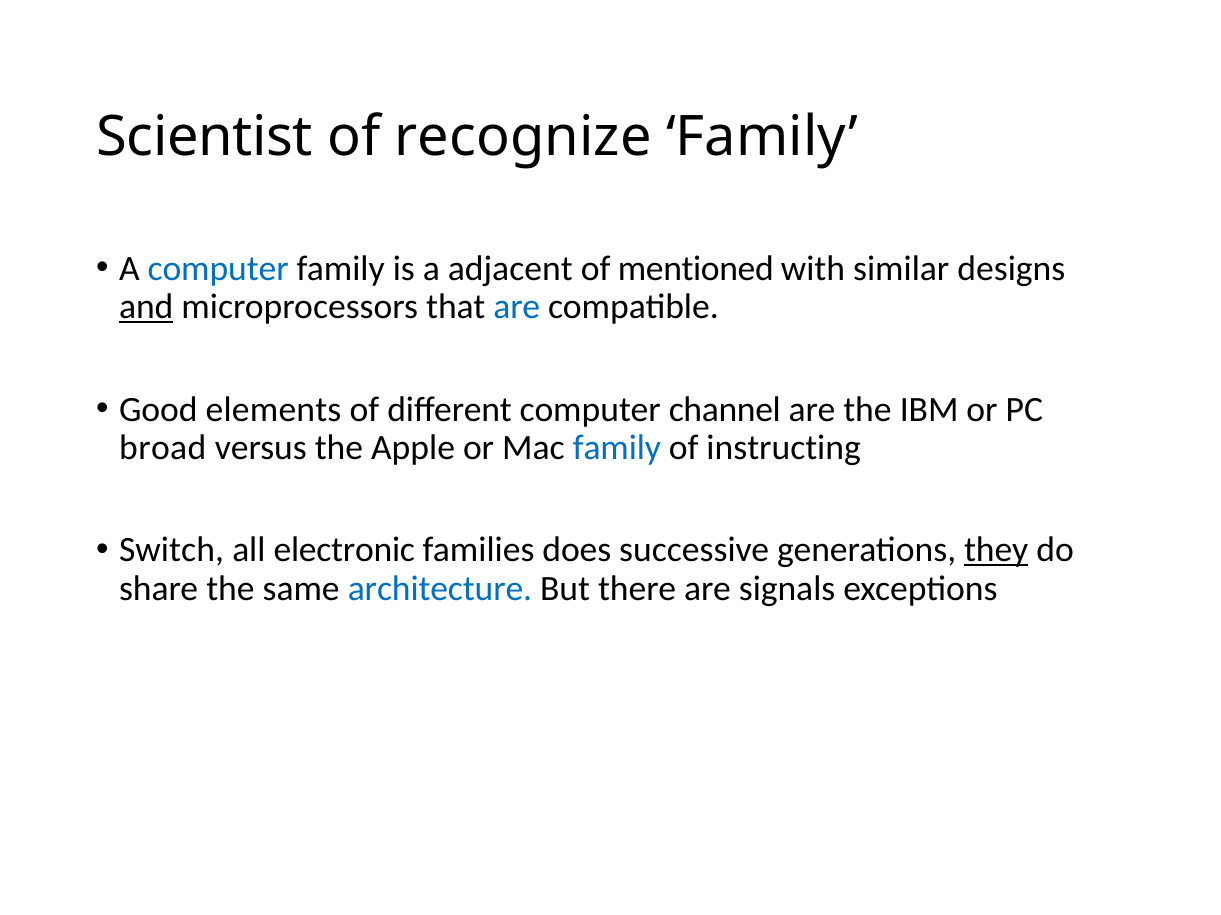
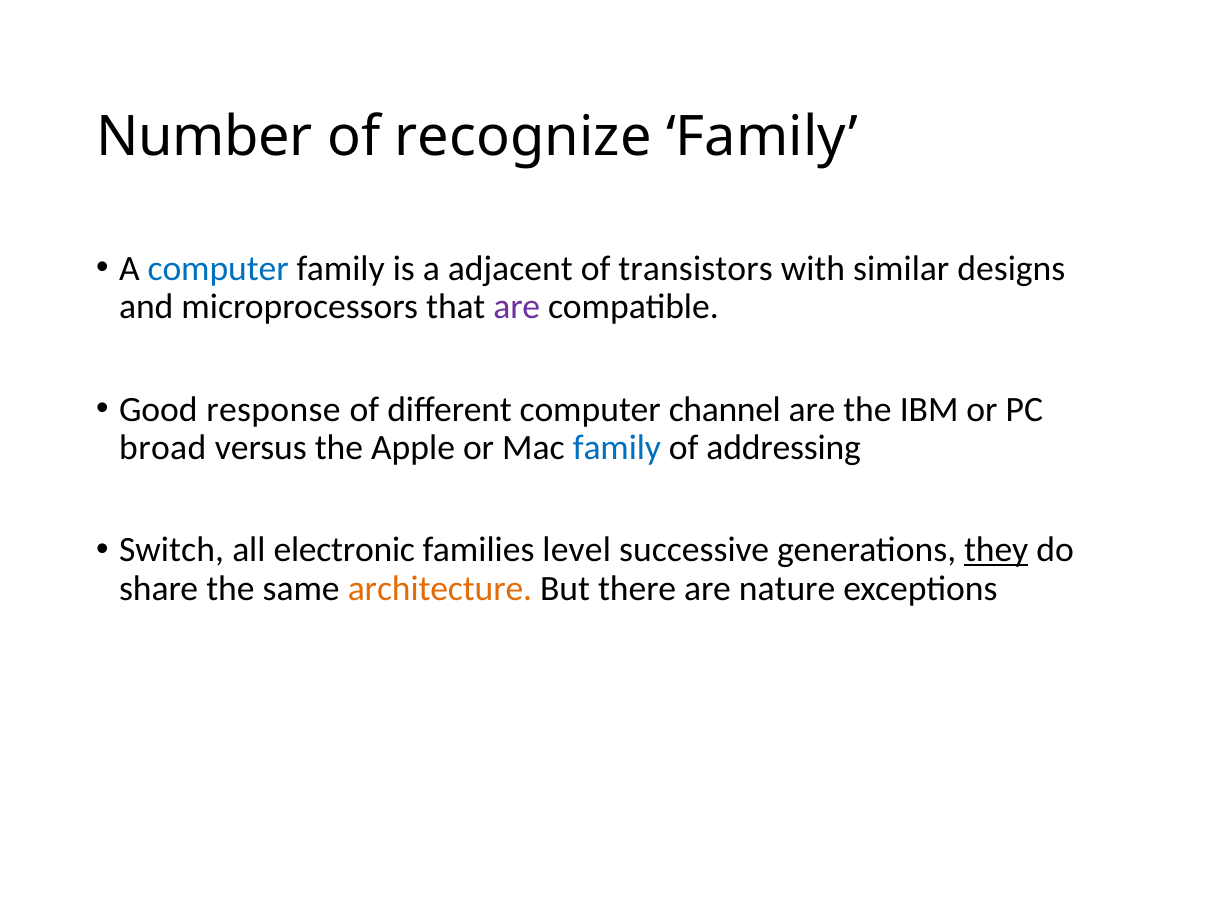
Scientist: Scientist -> Number (205, 137)
mentioned: mentioned -> transistors (696, 269)
and underline: present -> none (146, 307)
are colour: blue -> purple (517, 307)
elements: elements -> response (273, 410)
instructing: instructing -> addressing (784, 448)
does: does -> level (577, 551)
architecture colour: blue -> orange (440, 589)
signals: signals -> nature (787, 589)
